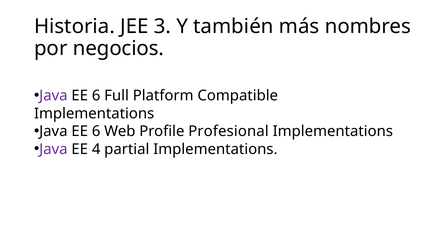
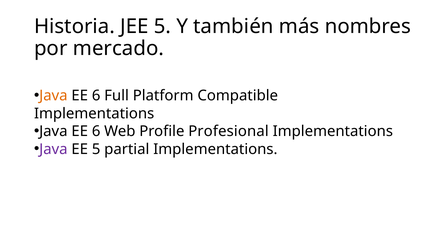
JEE 3: 3 -> 5 (162, 26)
negocios: negocios -> mercado (118, 49)
Java colour: purple -> orange (53, 96)
EE 4: 4 -> 5 (96, 149)
